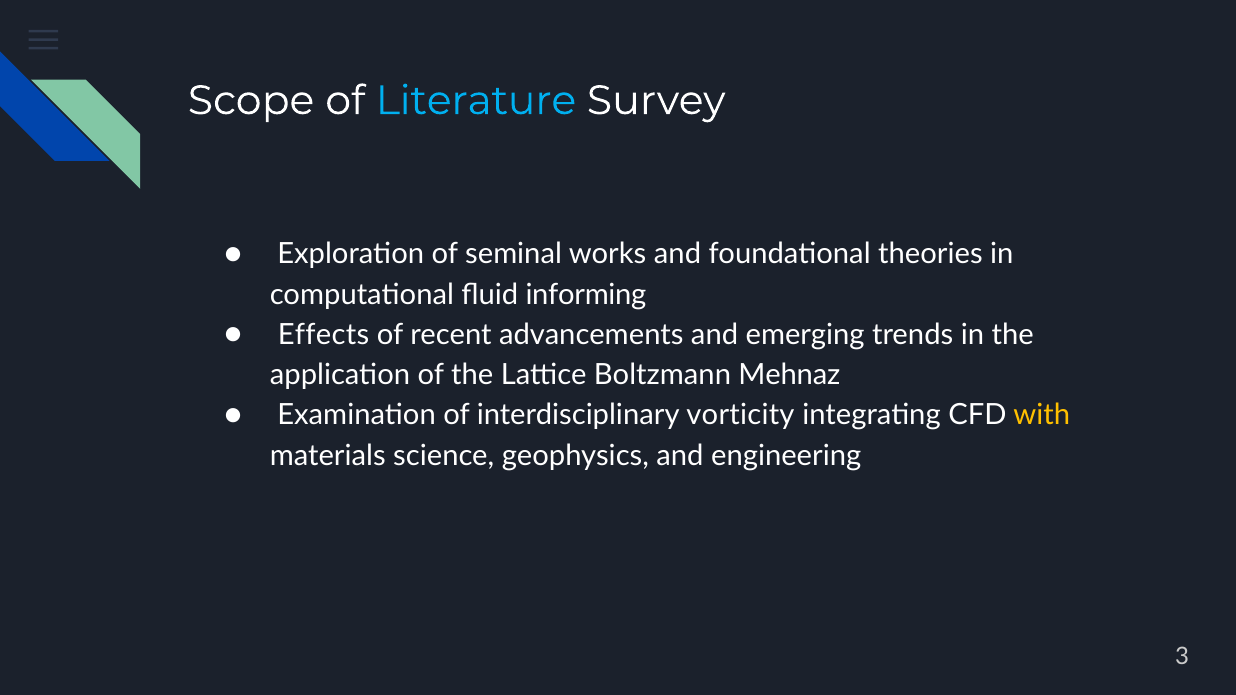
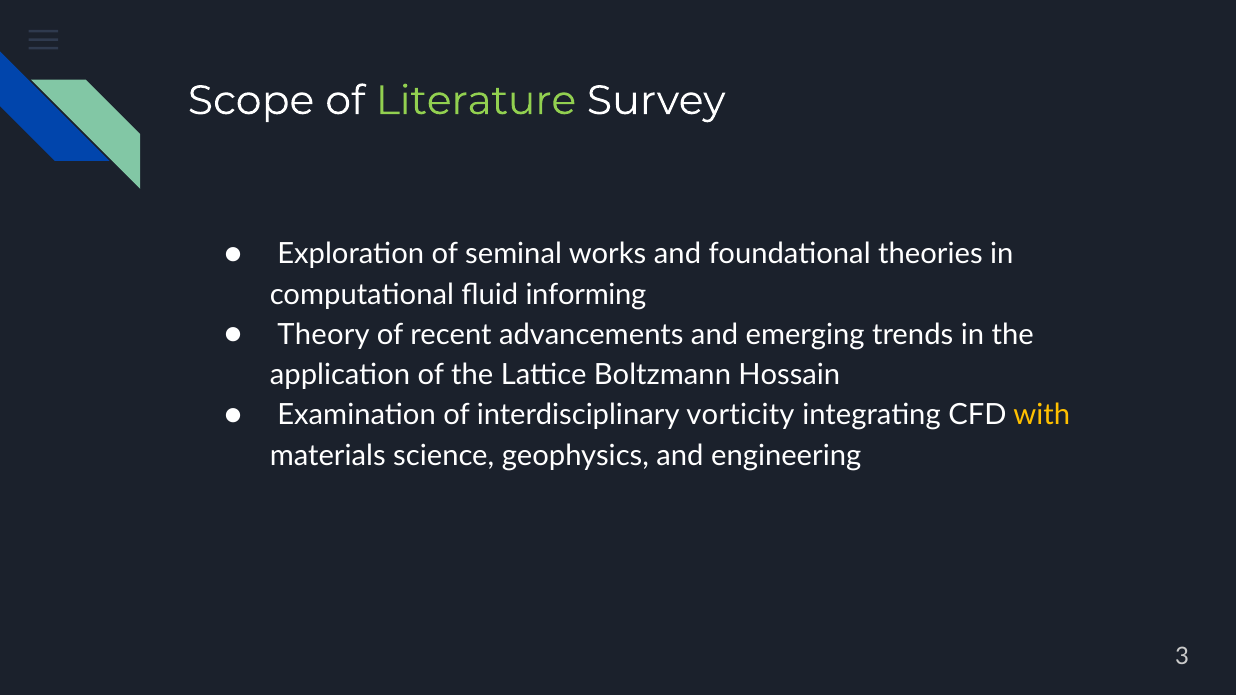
Literature colour: light blue -> light green (476, 101)
Effects: Effects -> Theory (324, 335)
Mehnaz: Mehnaz -> Hossain (789, 375)
